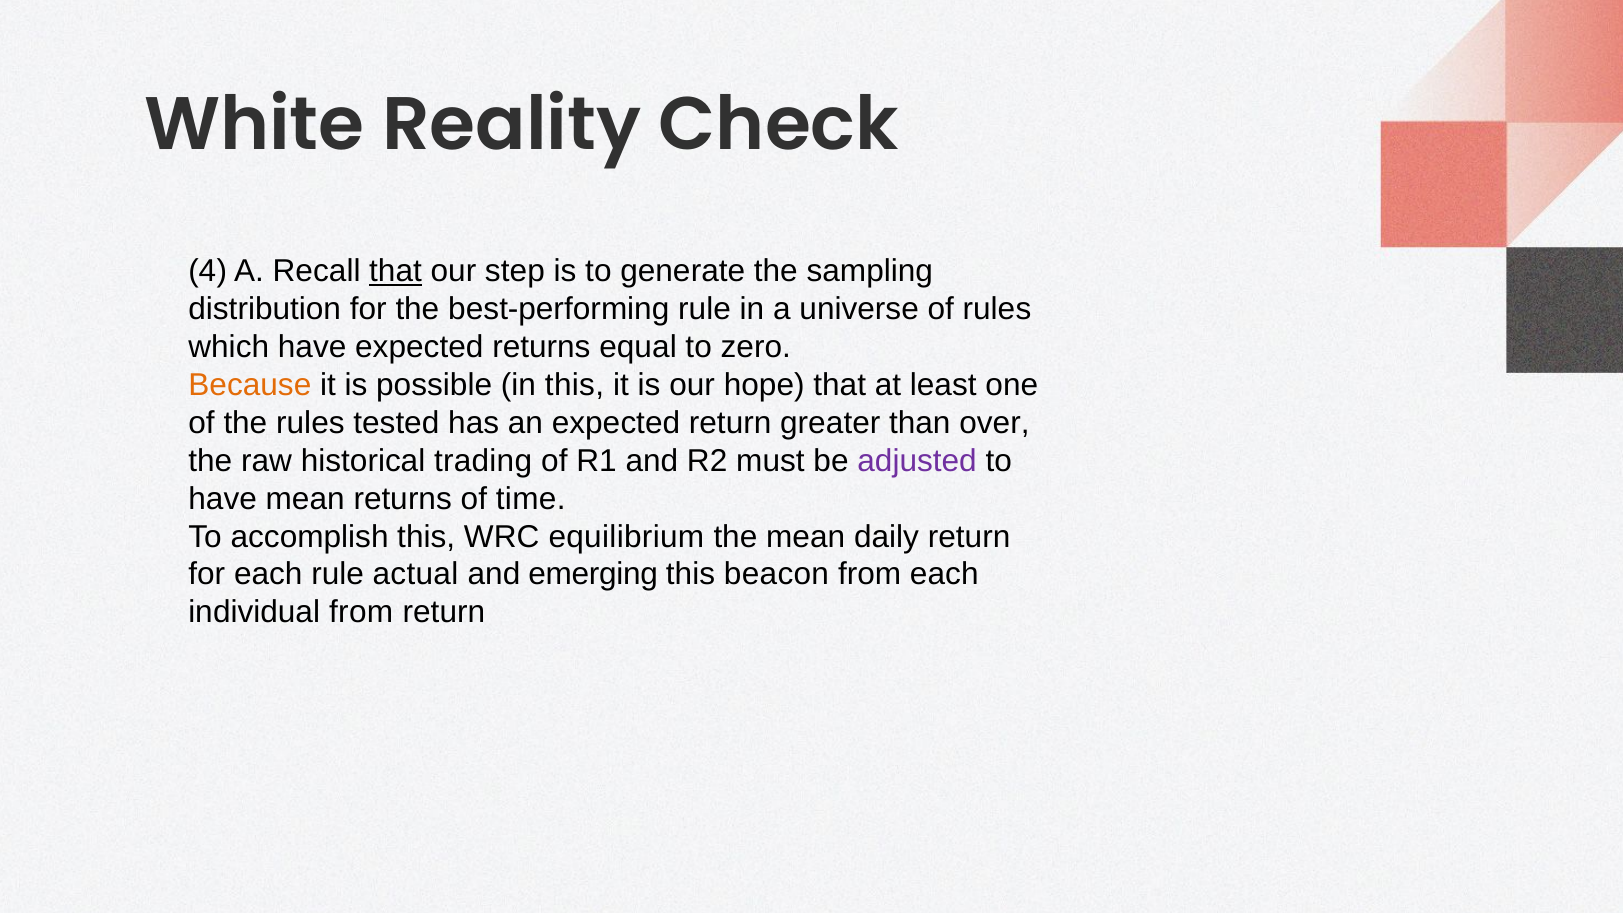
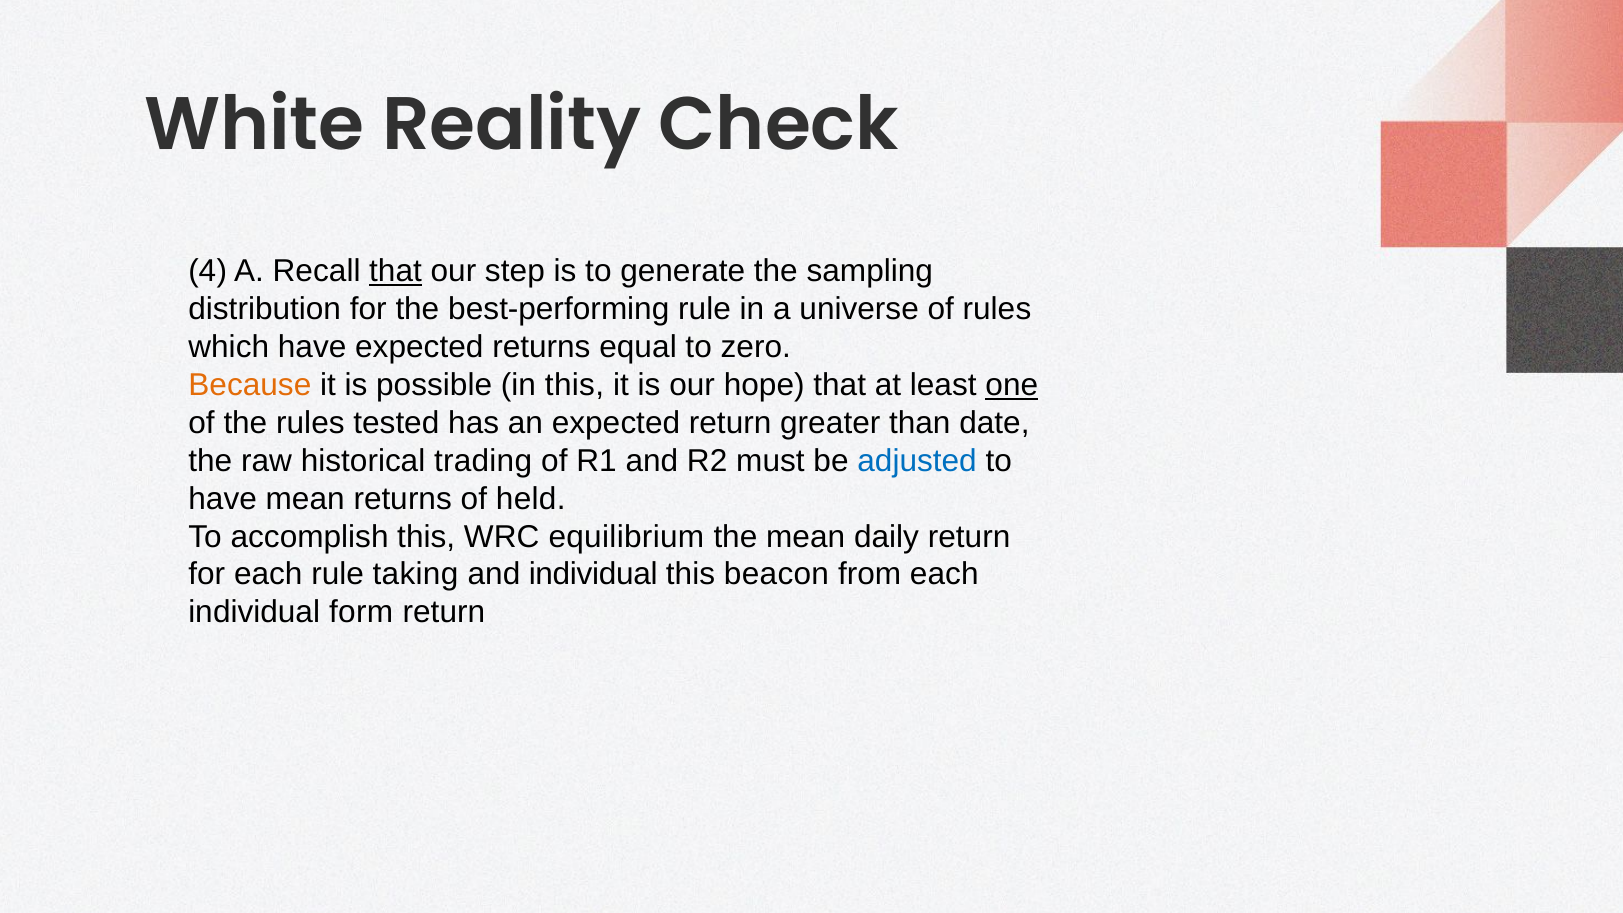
one underline: none -> present (1012, 385)
over: over -> date (994, 423)
adjusted colour: purple -> blue (917, 461)
time: time -> held (531, 499)
actual: actual -> taking (415, 575)
and emerging: emerging -> individual (593, 575)
individual from: from -> form (361, 612)
